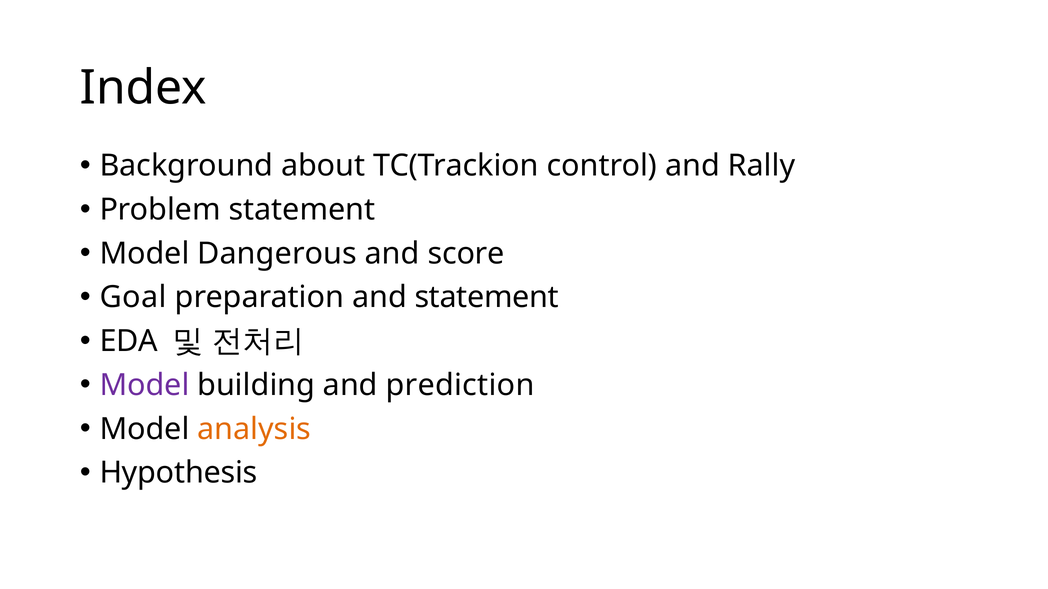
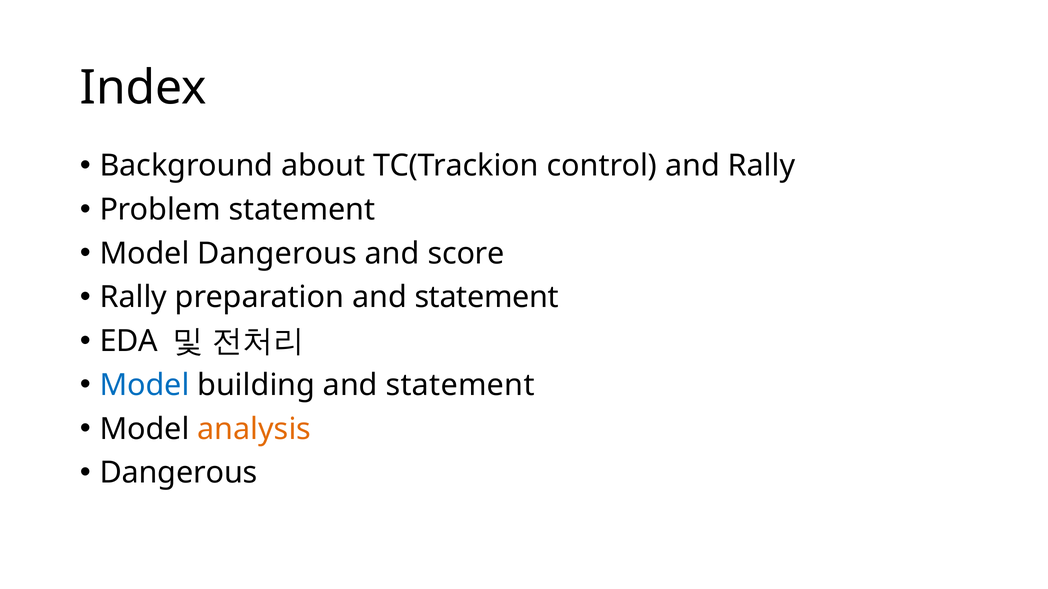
Goal: Goal -> Rally (133, 298)
Model colour: purple -> blue (145, 385)
building and prediction: prediction -> statement (460, 385)
Hypothesis: Hypothesis -> Dangerous (179, 473)
